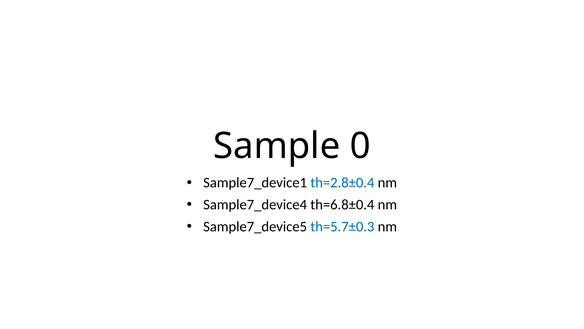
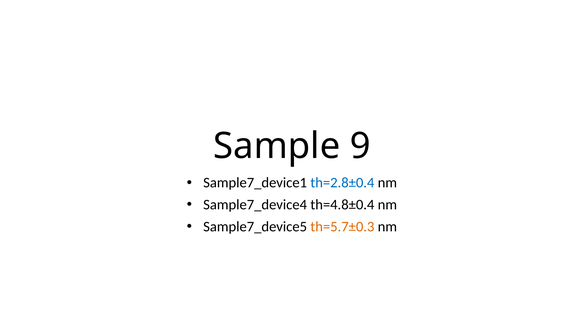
0: 0 -> 9 (360, 146)
th=6.8±0.4: th=6.8±0.4 -> th=4.8±0.4 (342, 204)
th=5.7±0.3 colour: blue -> orange (342, 226)
